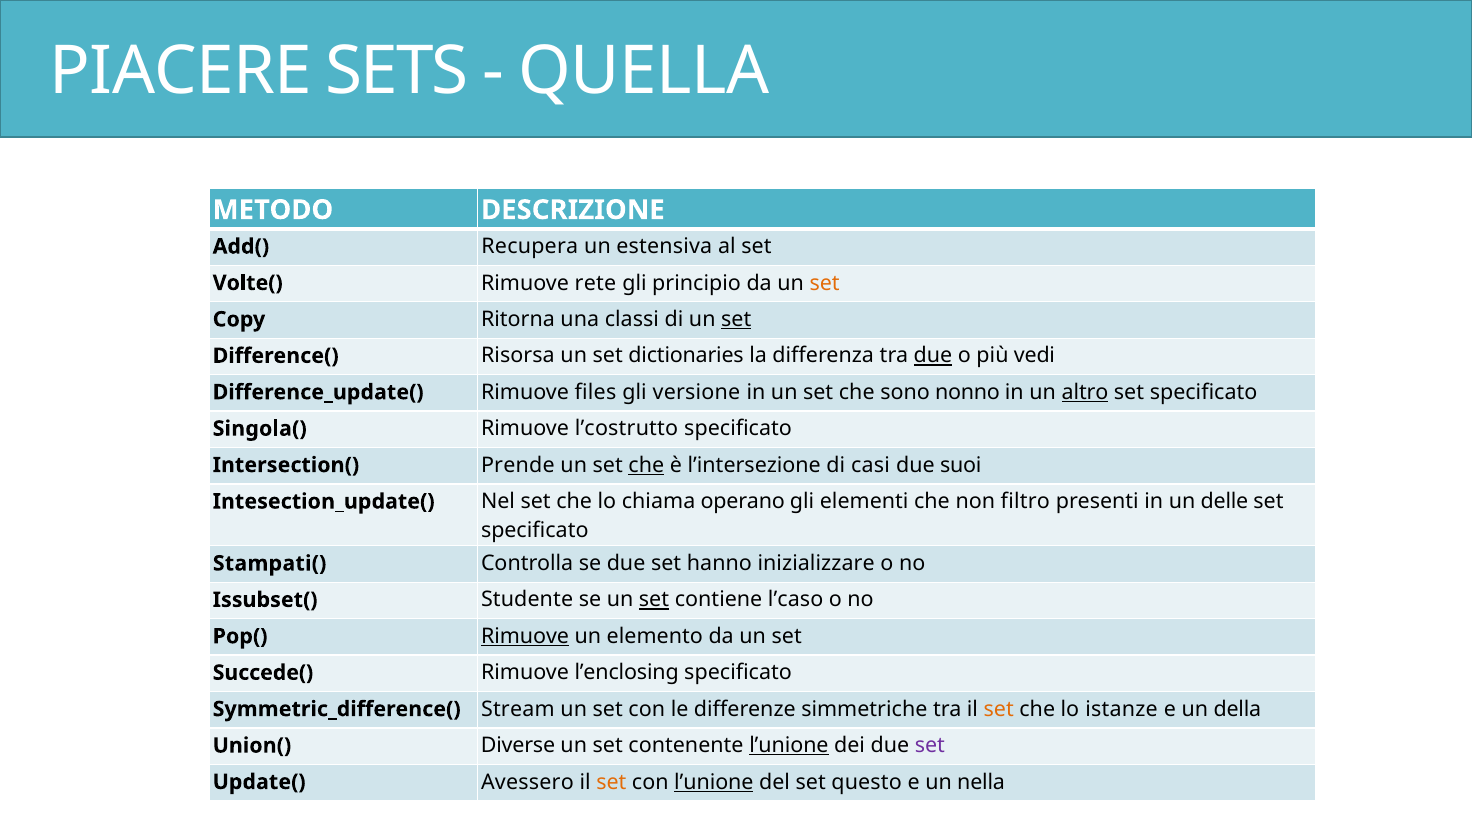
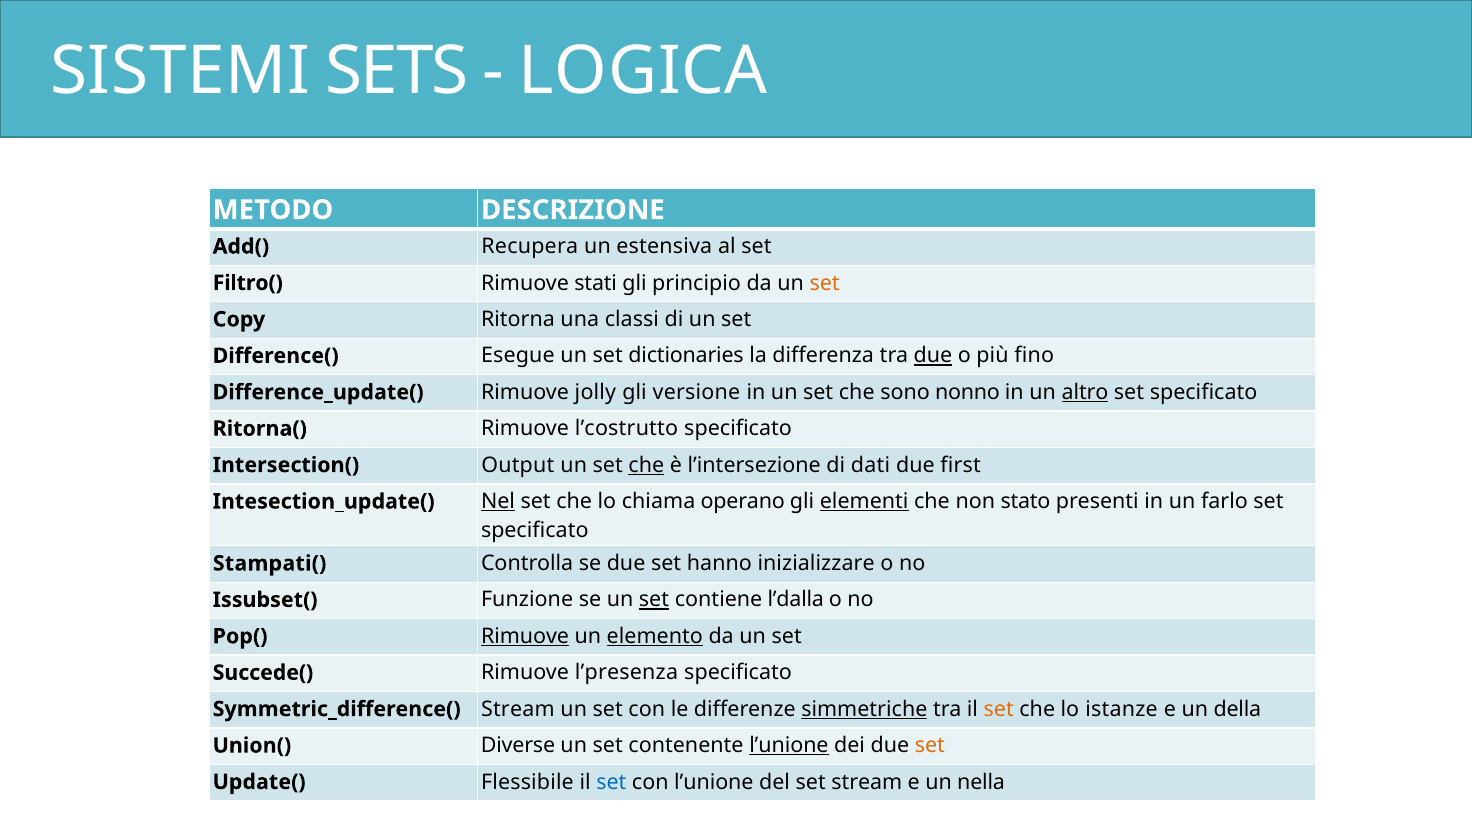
PIACERE: PIACERE -> SISTEMI (180, 71)
QUELLA: QUELLA -> LOGICA (644, 71)
Volte(: Volte( -> Filtro( (248, 283)
rete: rete -> stati (596, 283)
set underline: present -> none (736, 319)
Risorsa: Risorsa -> Esegue (518, 356)
vedi: vedi -> fino (1034, 356)
files: files -> jolly (595, 392)
Singola(: Singola( -> Ritorna( (260, 429)
Prende: Prende -> Output (518, 465)
casi: casi -> dati (871, 465)
suoi: suoi -> first (961, 465)
Nel underline: none -> present (498, 501)
elementi underline: none -> present (864, 501)
filtro: filtro -> stato (1026, 501)
delle: delle -> farlo (1224, 501)
Studente: Studente -> Funzione (527, 600)
l’caso: l’caso -> l’dalla (796, 600)
elemento underline: none -> present (655, 636)
l’enclosing: l’enclosing -> l’presenza (626, 673)
simmetriche underline: none -> present (864, 709)
set colour: purple -> orange (930, 746)
Avessero: Avessero -> Flessibile (527, 782)
set colour: orange -> blue (611, 782)
l’unione underline: present -> none (714, 782)
set questo: questo -> stream (867, 782)
